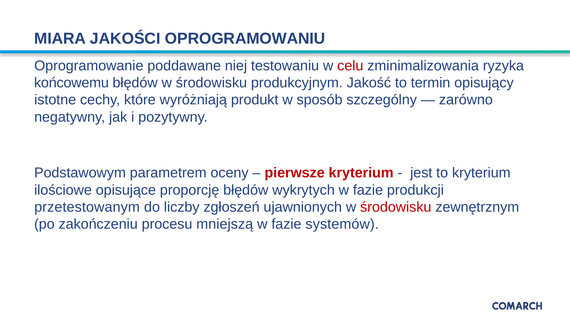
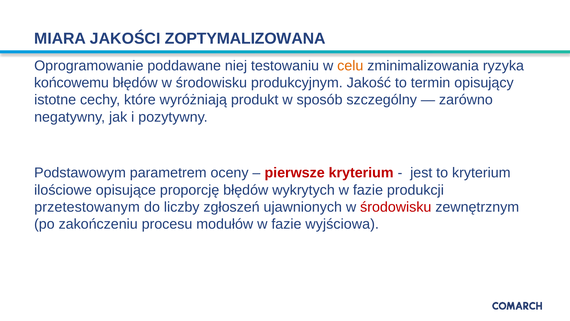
OPROGRAMOWANIU: OPROGRAMOWANIU -> ZOPTYMALIZOWANA (245, 39)
celu colour: red -> orange (350, 66)
mniejszą: mniejszą -> modułów (225, 224)
systemów: systemów -> wyjściowa (342, 224)
